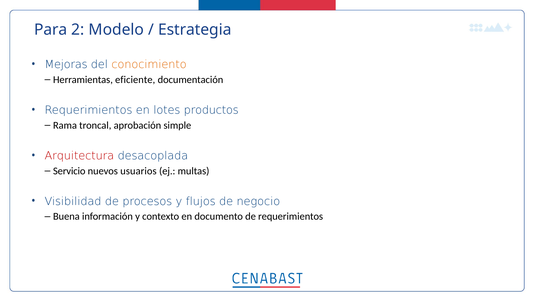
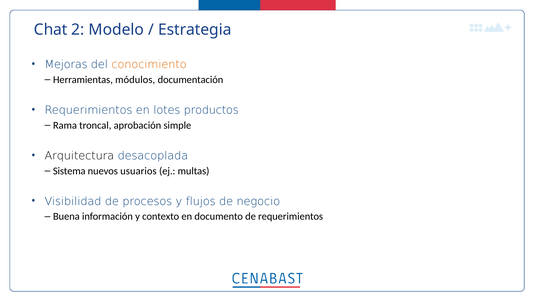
Para: Para -> Chat (51, 30)
eficiente: eficiente -> módulos (135, 80)
Arquitectura colour: red -> black (79, 156)
Servicio: Servicio -> Sistema (69, 171)
